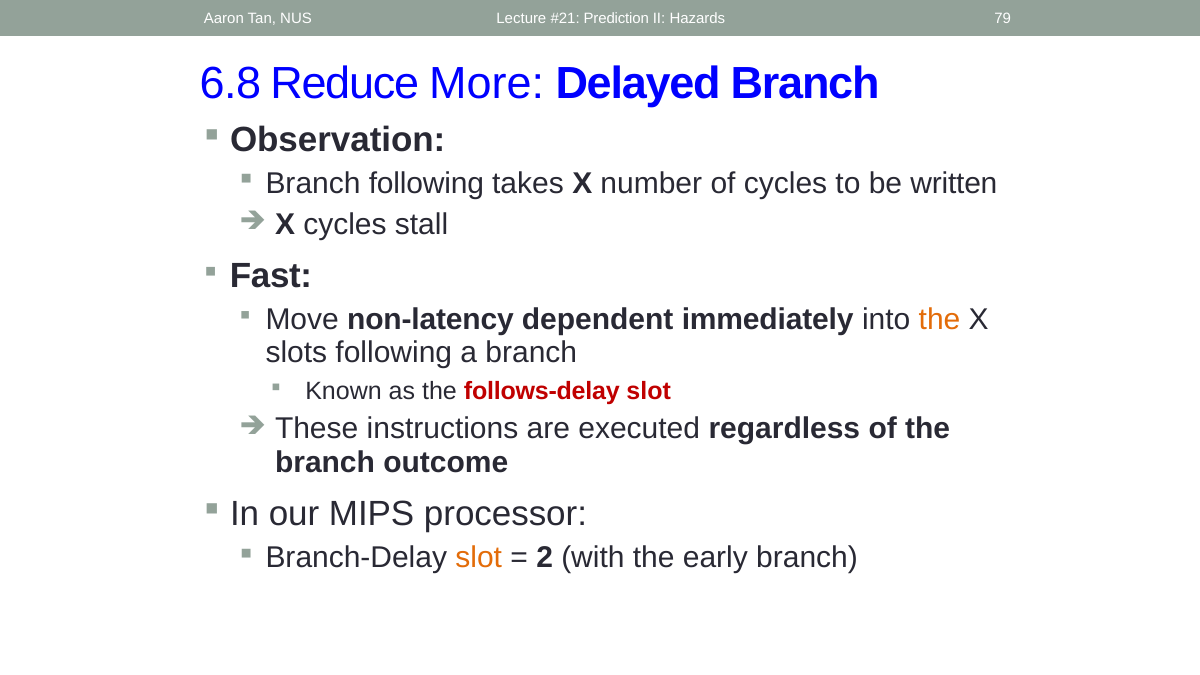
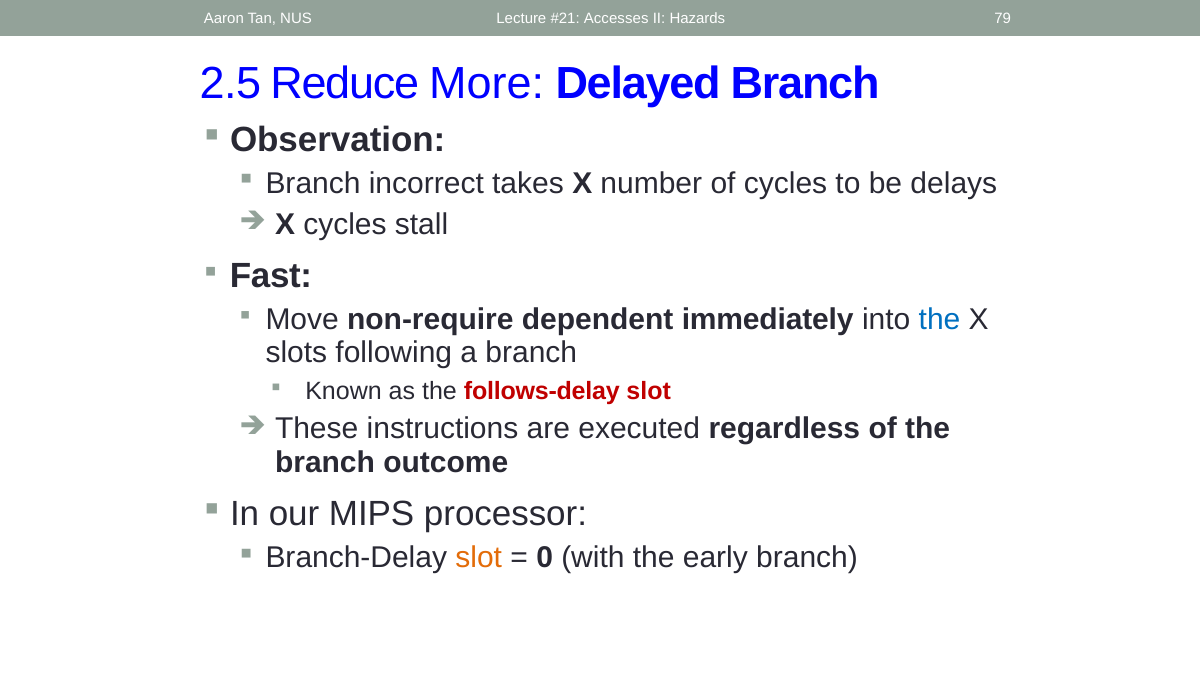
Prediction: Prediction -> Accesses (616, 19)
6.8: 6.8 -> 2.5 (230, 84)
Branch following: following -> incorrect (426, 183)
written: written -> delays (954, 183)
non-latency: non-latency -> non-require (430, 319)
the colour: orange -> blue (940, 319)
2: 2 -> 0 (545, 557)
